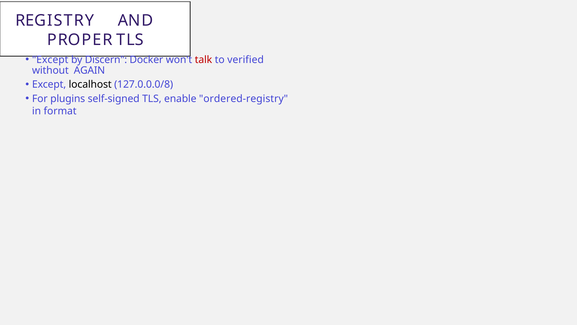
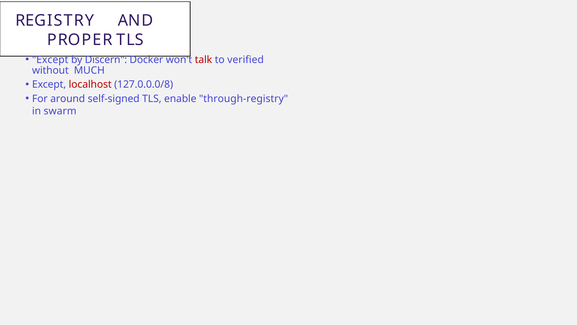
AGAIN: AGAIN -> MUCH (89, 70)
localhost colour: black -> red (90, 84)
plugins: plugins -> around (68, 99)
ordered-registry: ordered-registry -> through-registry (244, 99)
format: format -> swarm (60, 111)
